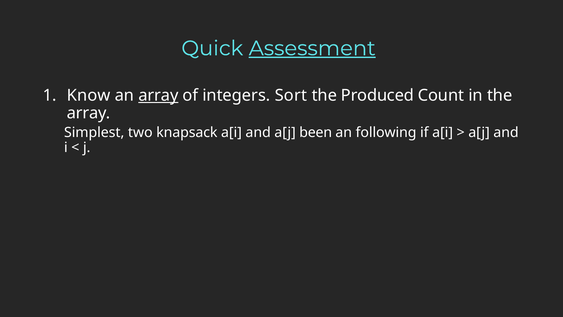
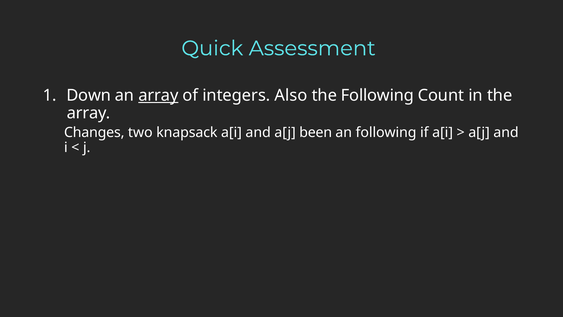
Assessment underline: present -> none (312, 48)
Know: Know -> Down (89, 95)
Sort: Sort -> Also (291, 95)
the Produced: Produced -> Following (377, 95)
Simplest: Simplest -> Changes (94, 132)
